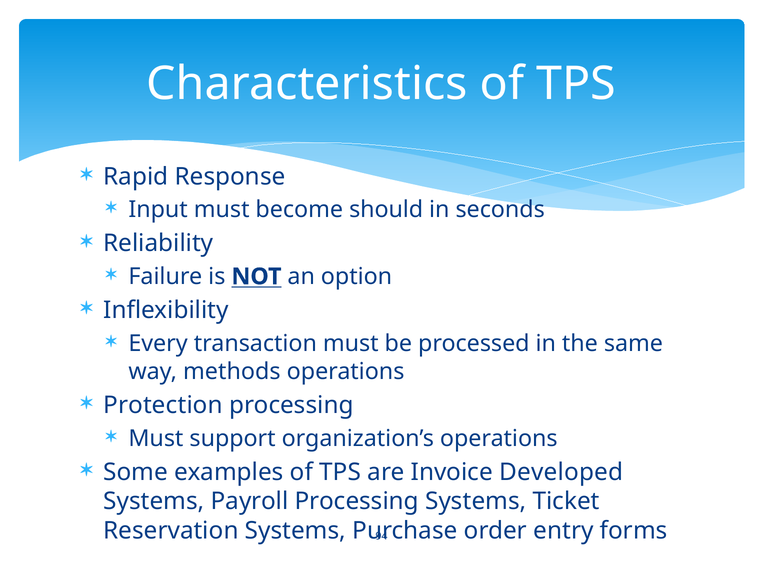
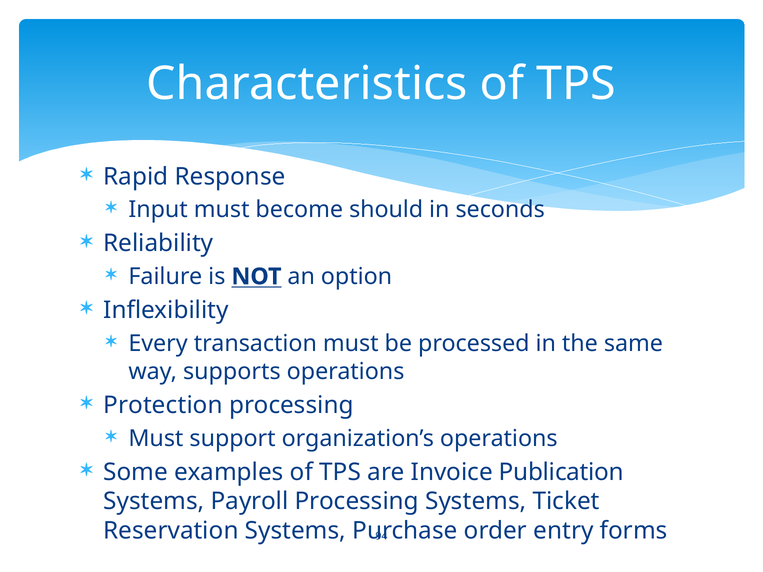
methods: methods -> supports (232, 372)
Developed: Developed -> Publication (561, 472)
